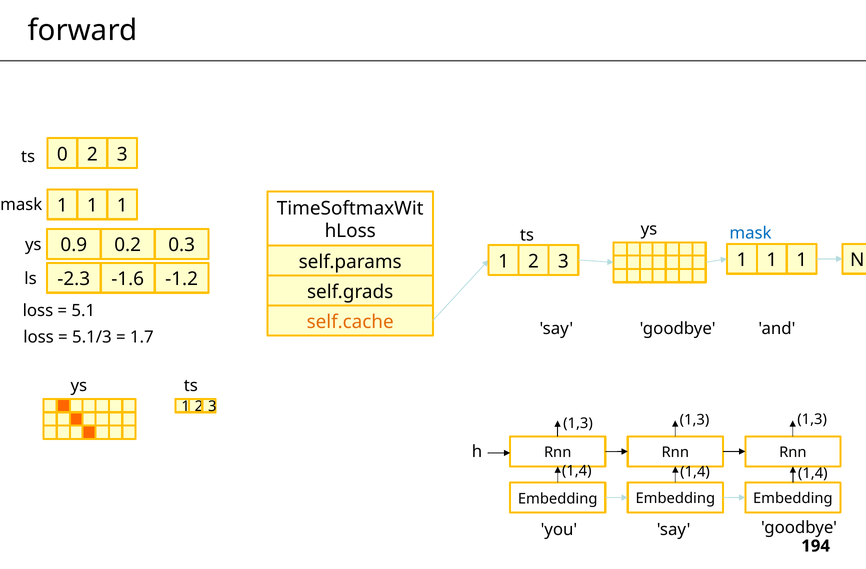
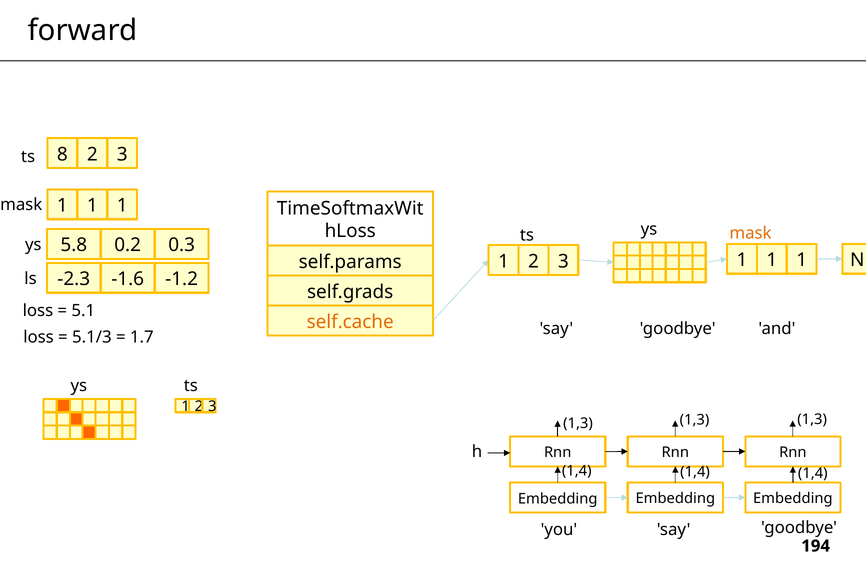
0: 0 -> 8 (62, 154)
mask colour: blue -> orange (751, 233)
0.9: 0.9 -> 5.8 (74, 245)
